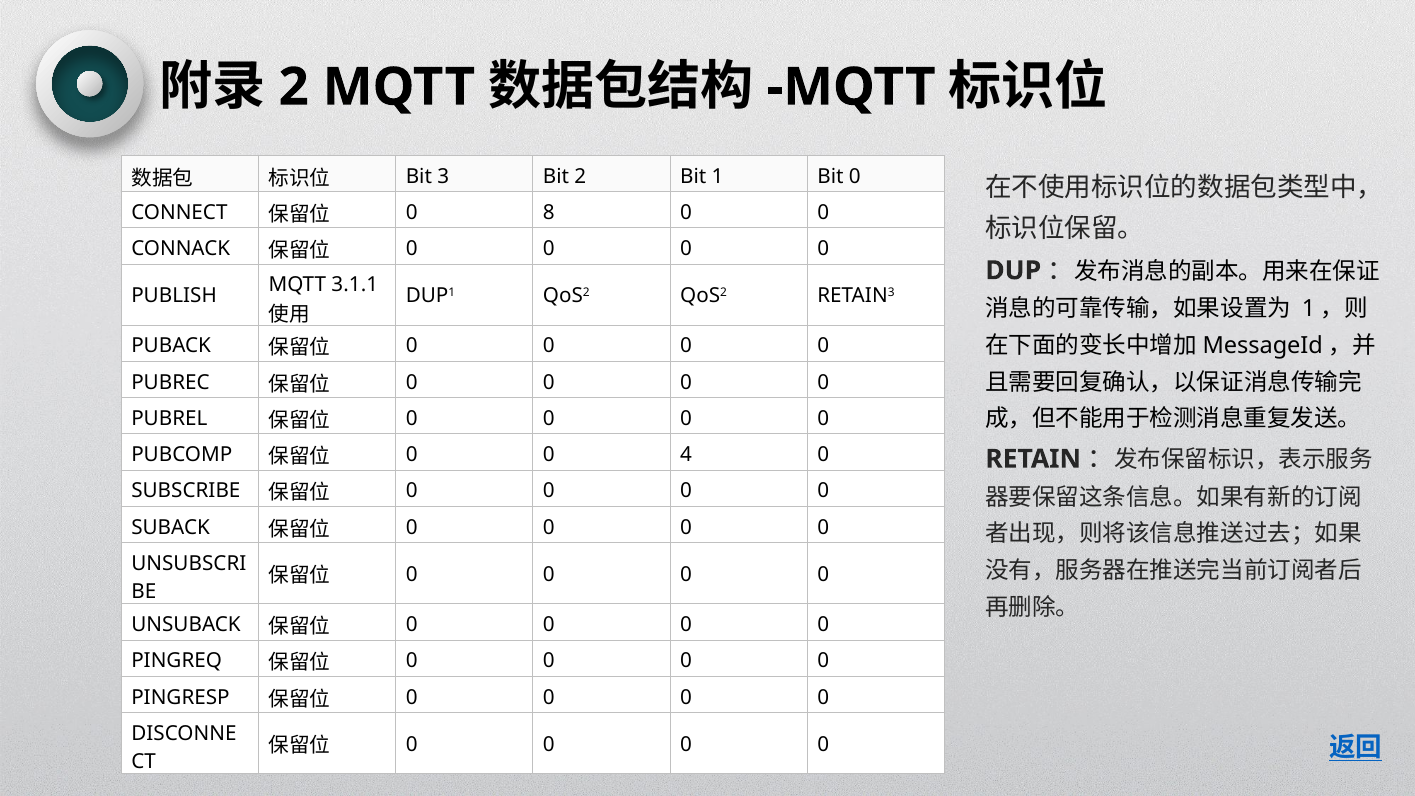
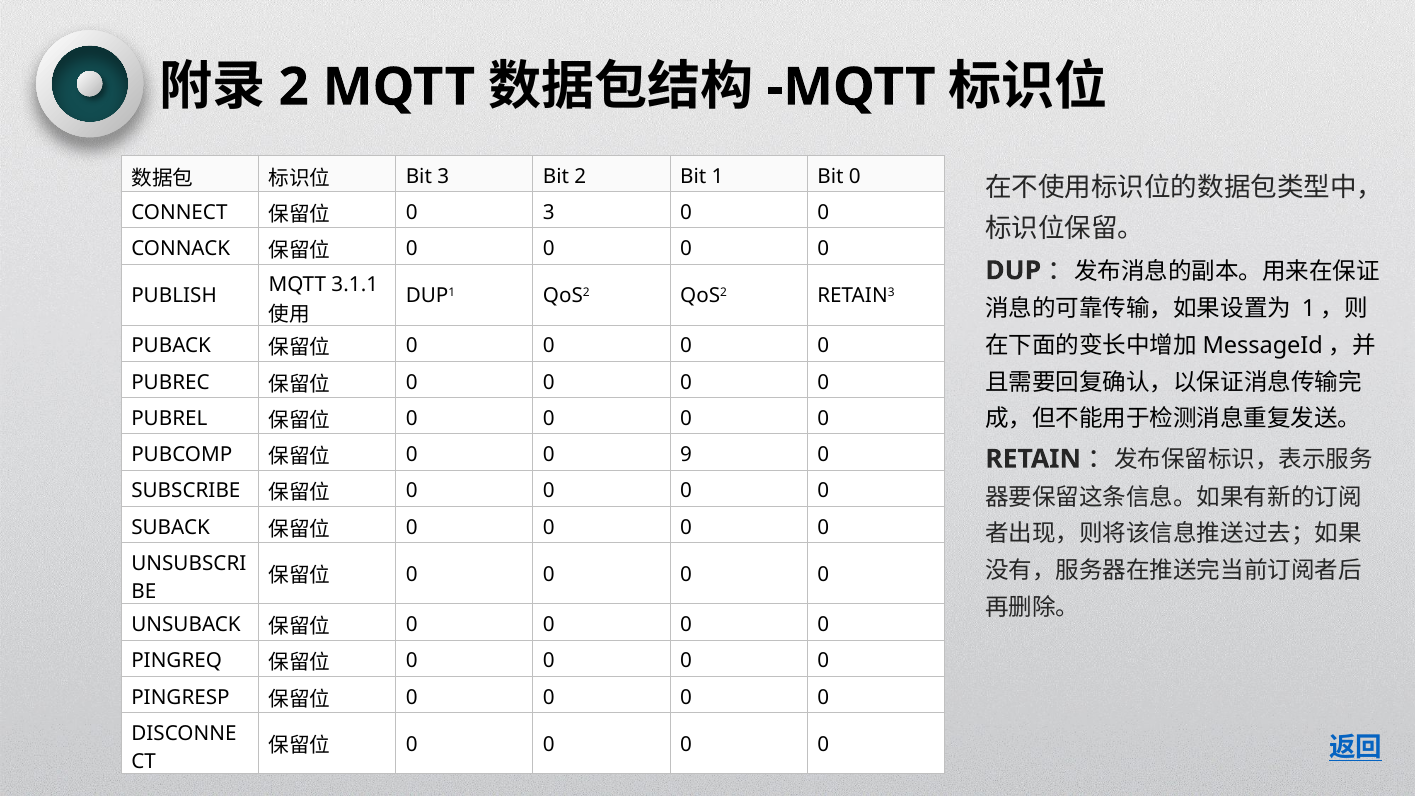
0 8: 8 -> 3 (549, 212)
4: 4 -> 9 (686, 455)
